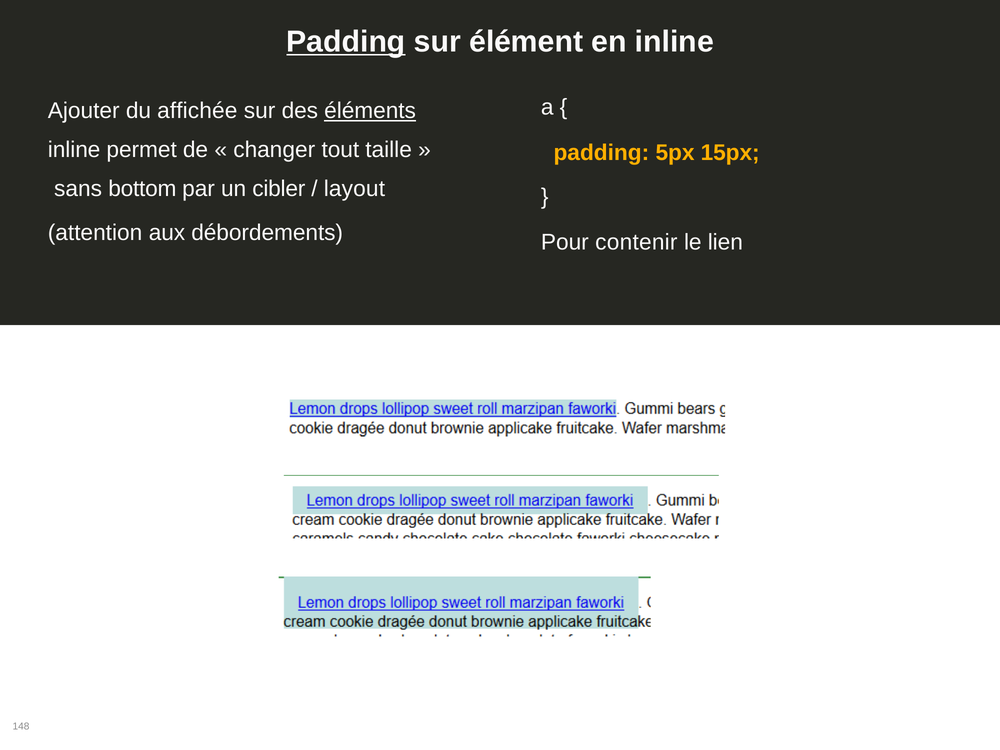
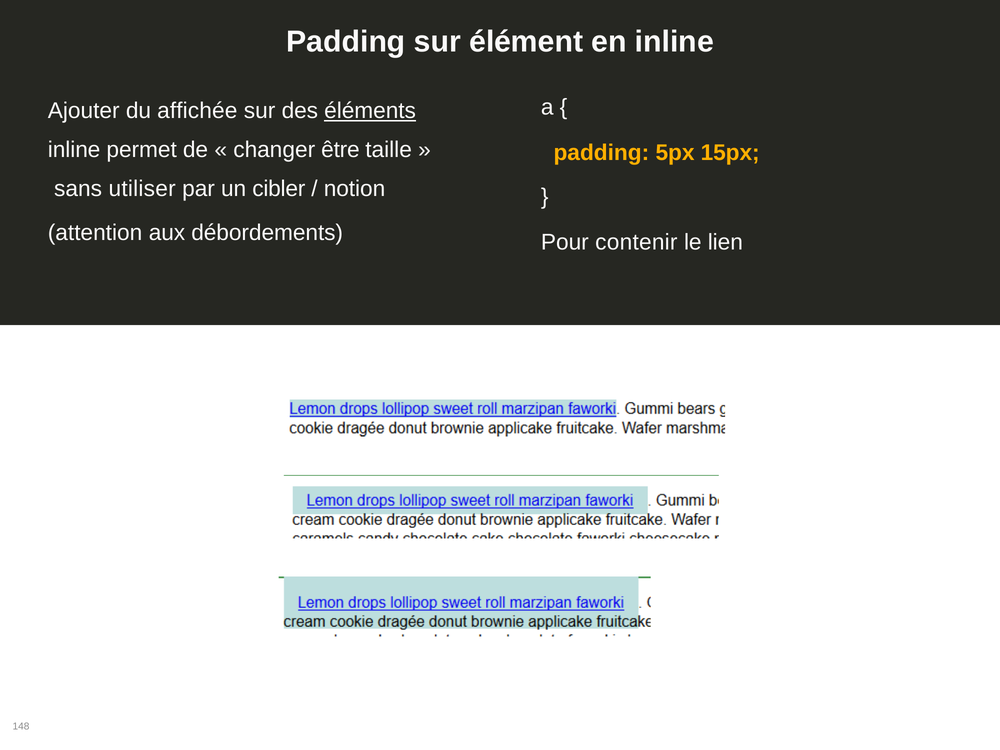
Padding underline: present -> none (346, 42)
tout: tout -> être (340, 150)
bottom: bottom -> utiliser (142, 189)
layout: layout -> notion (355, 189)
